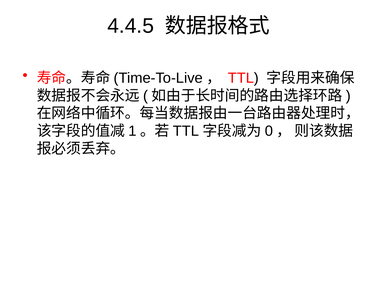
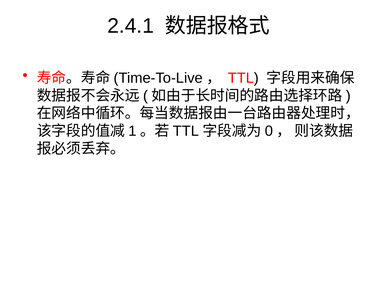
4.4.5: 4.4.5 -> 2.4.1 (131, 26)
